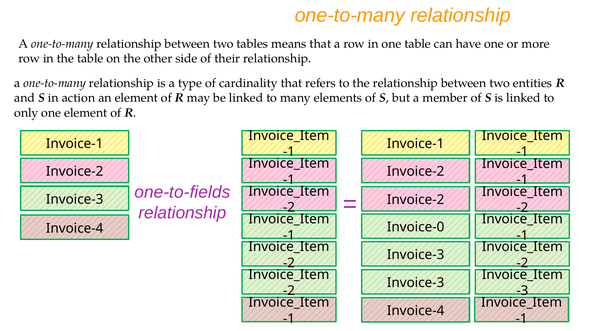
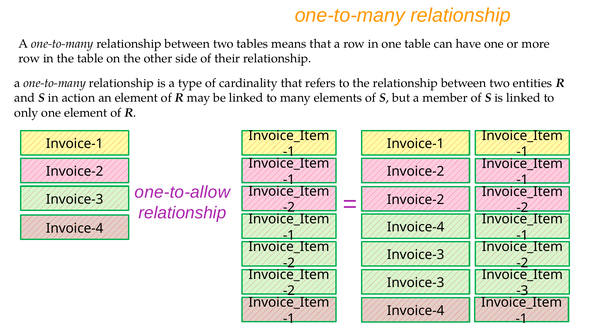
one-to-fields: one-to-fields -> one-to-allow (182, 192)
Invoice-0: Invoice-0 -> Invoice-4 (416, 227)
